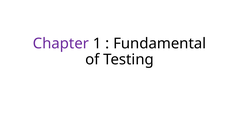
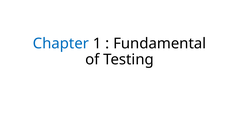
Chapter colour: purple -> blue (61, 44)
